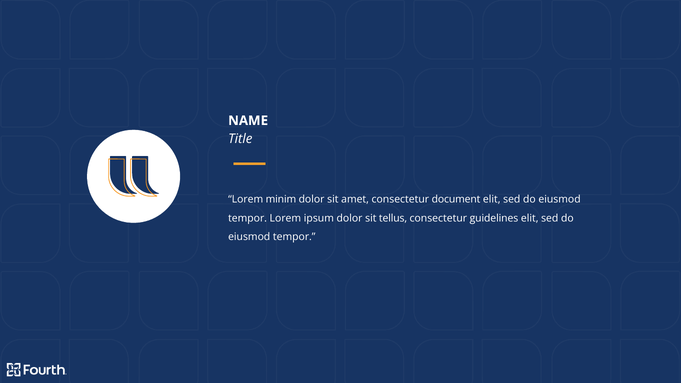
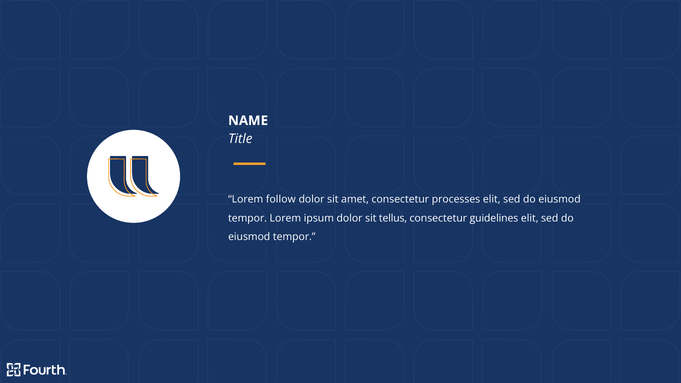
minim: minim -> follow (281, 200)
document: document -> processes (456, 200)
